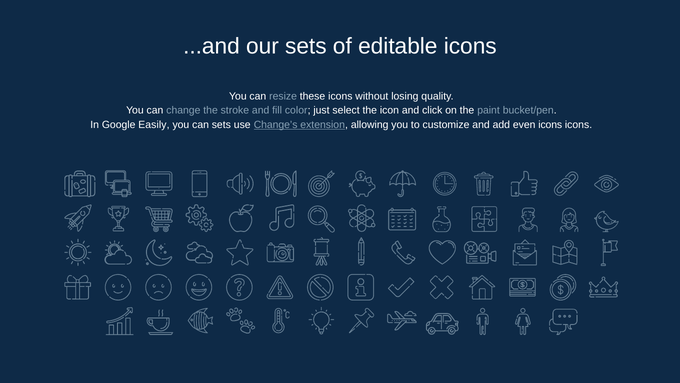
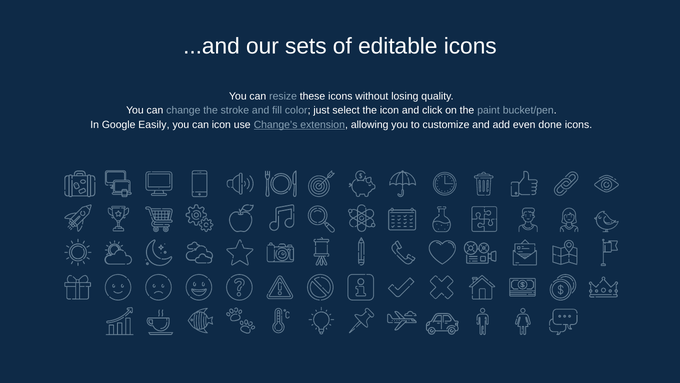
can sets: sets -> icon (221, 125)
even icons: icons -> done (550, 125)
